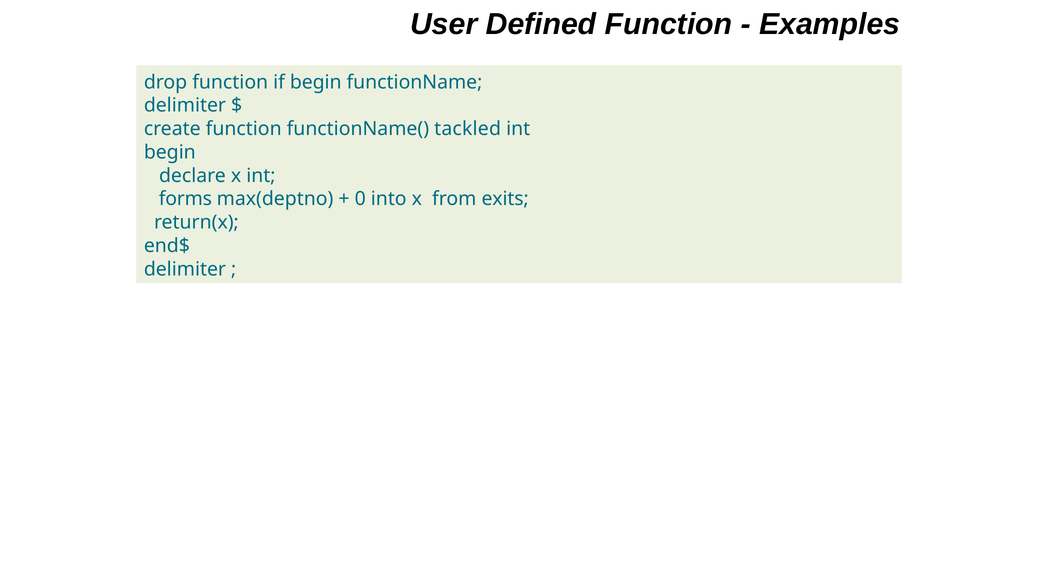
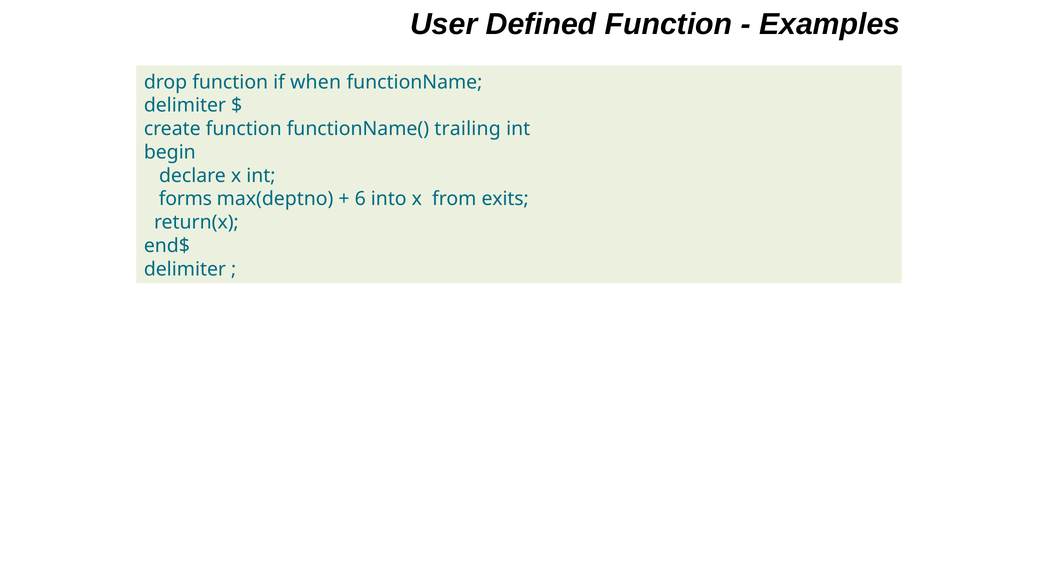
if begin: begin -> when (316, 82)
tackled: tackled -> trailing (468, 129)
0: 0 -> 6 (360, 199)
